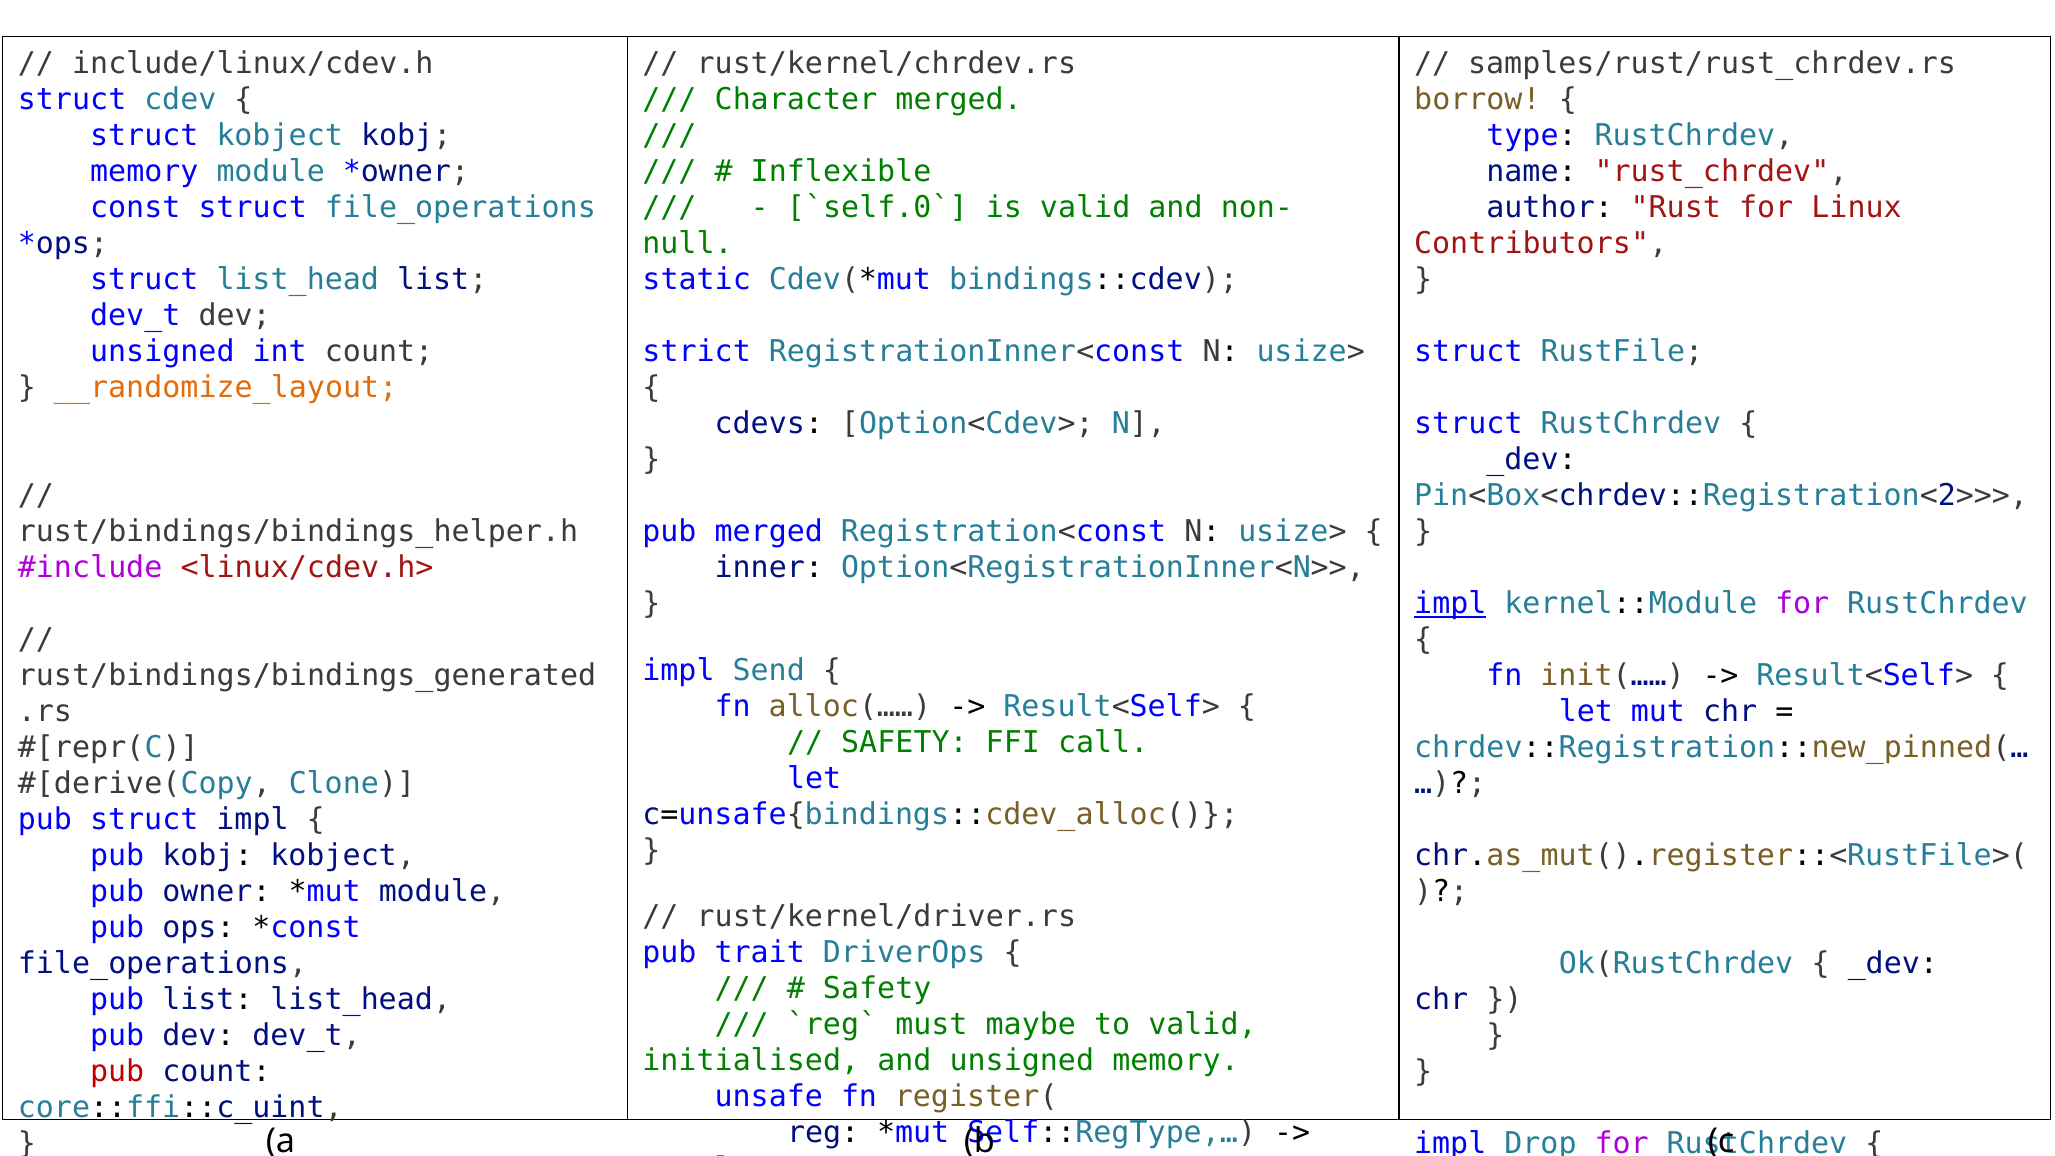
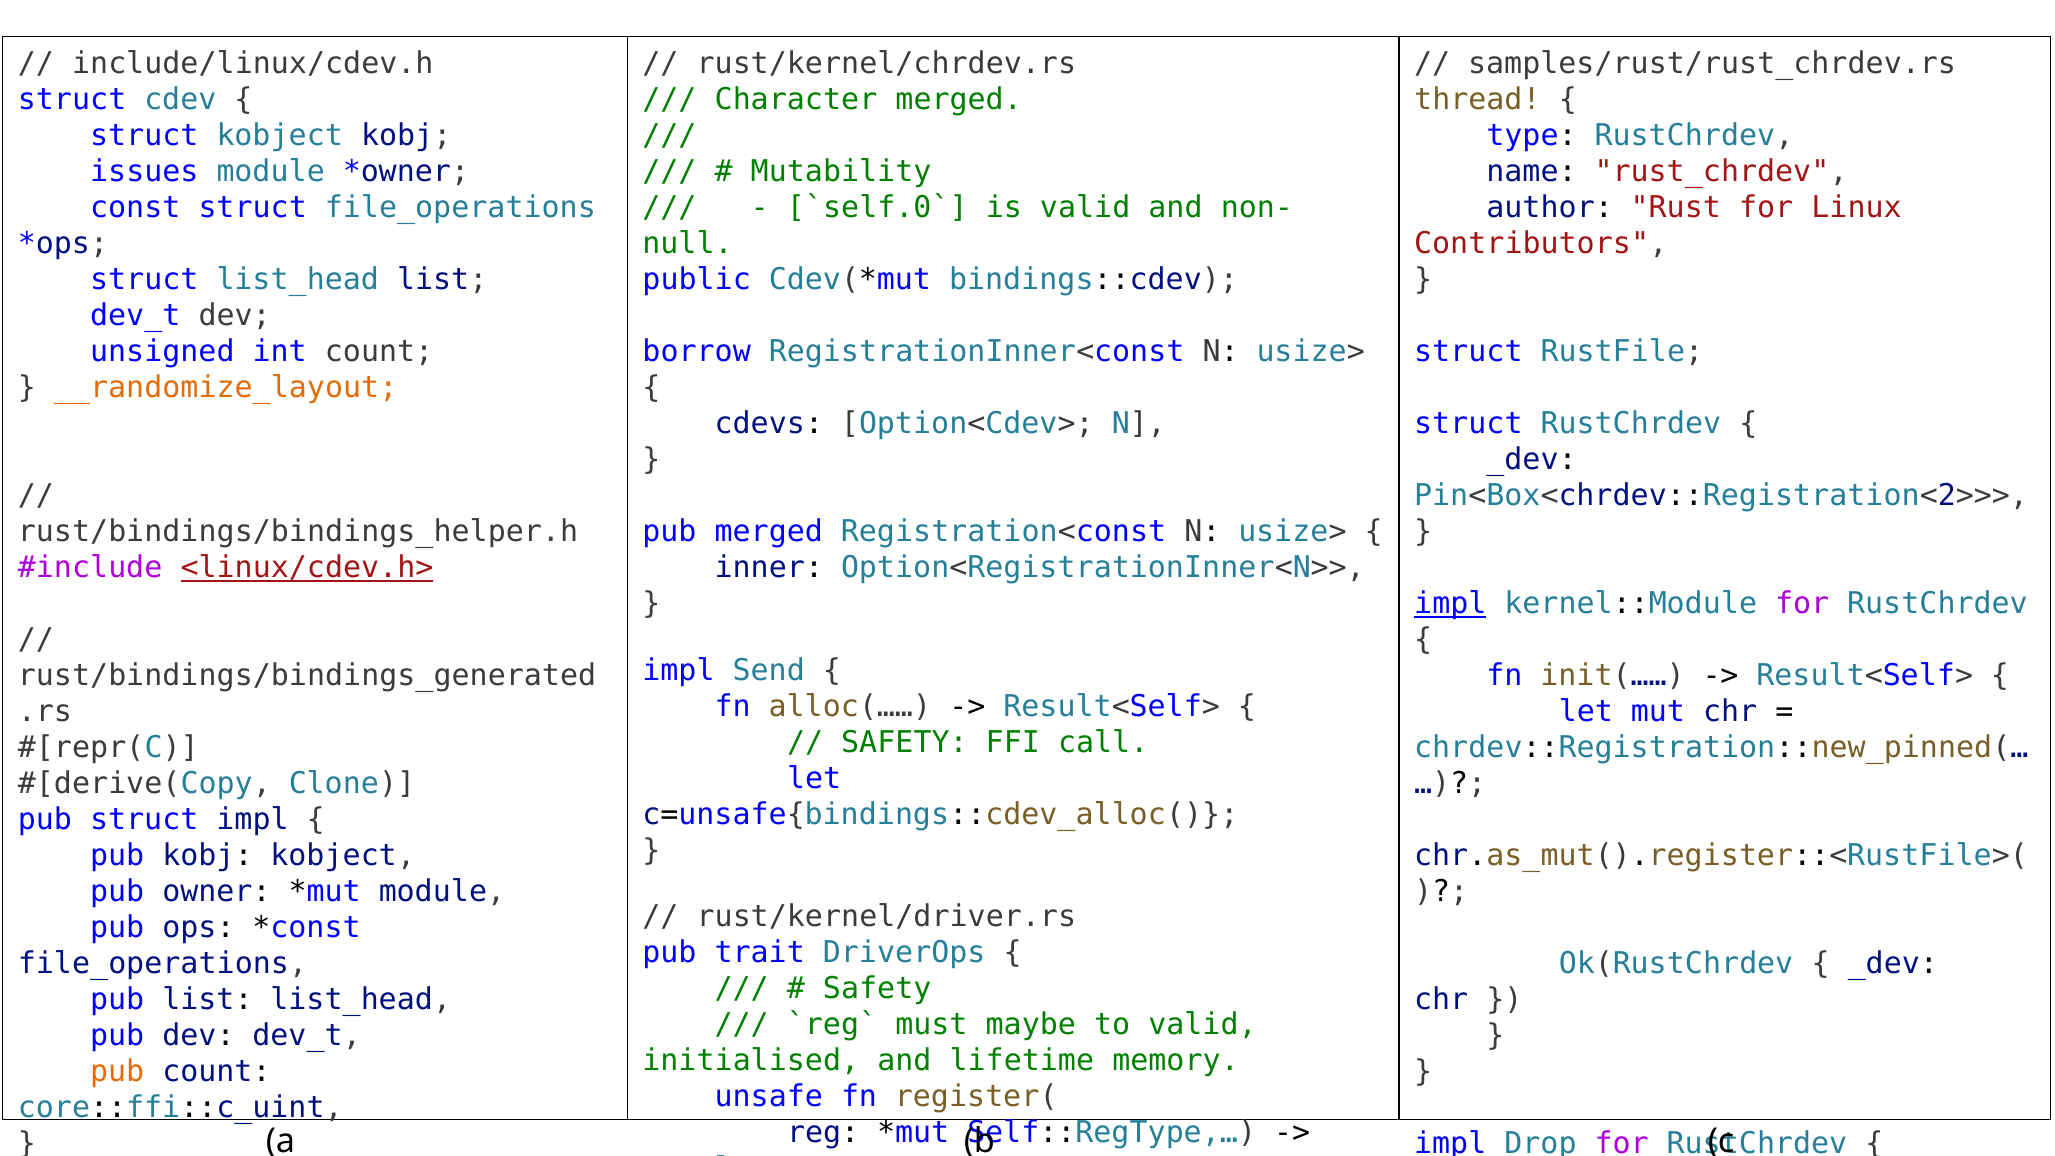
borrow: borrow -> thread (1477, 100)
memory: memory -> issues (144, 172)
Inflexible: Inflexible -> Mutability (841, 172)
static: static -> public (697, 280)
strict: strict -> borrow (697, 352)
<linux/cdev.h> underline: none -> present (307, 568)
and unsigned: unsigned -> lifetime (1022, 1061)
pub colour: red -> orange (117, 1072)
